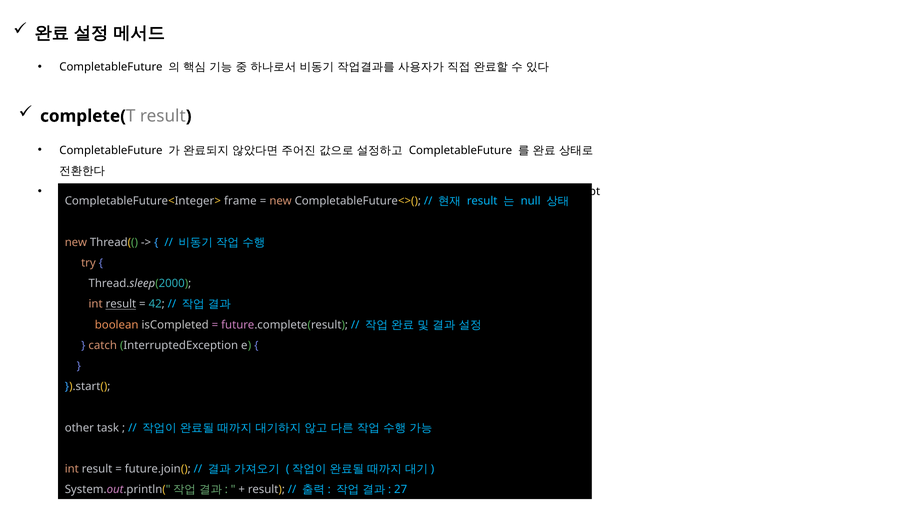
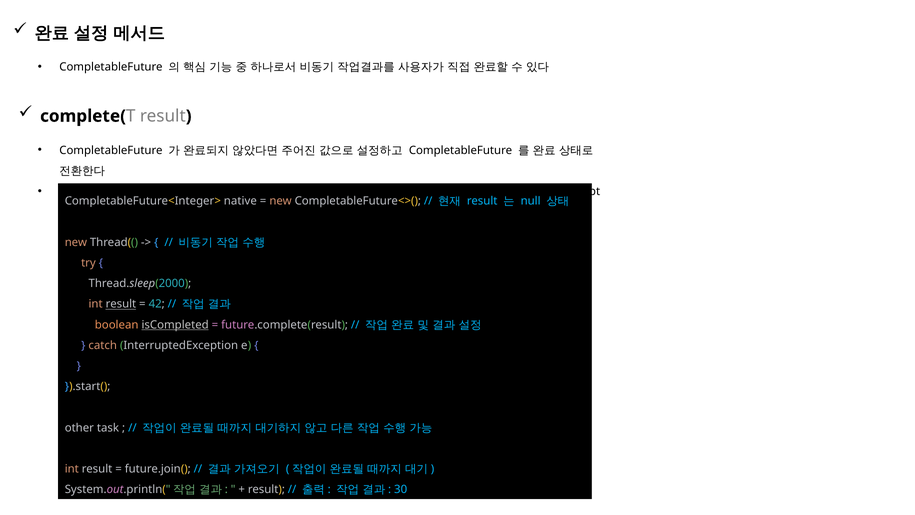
frame: frame -> native (240, 201)
isCompleted underline: none -> present (175, 325)
27: 27 -> 30 (401, 489)
